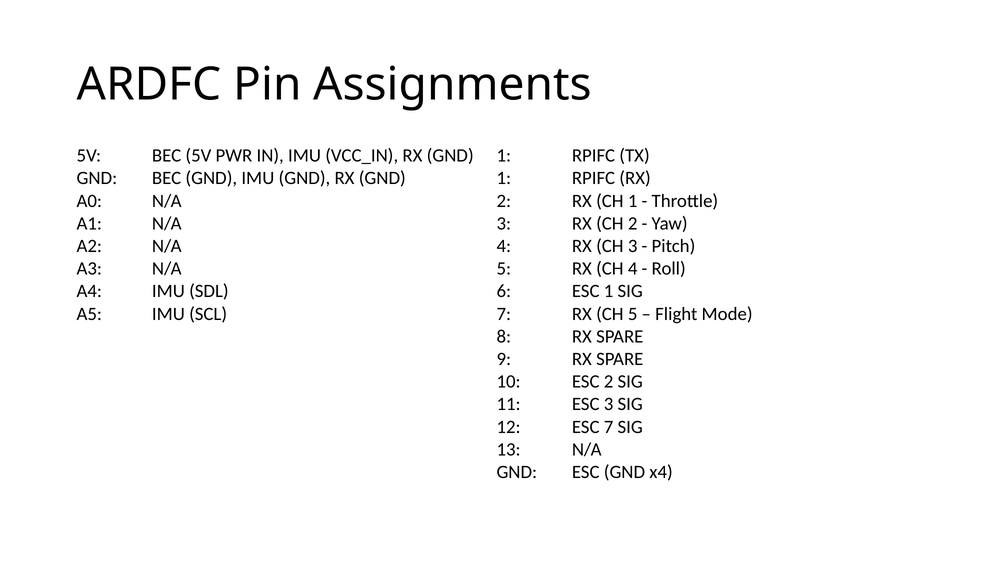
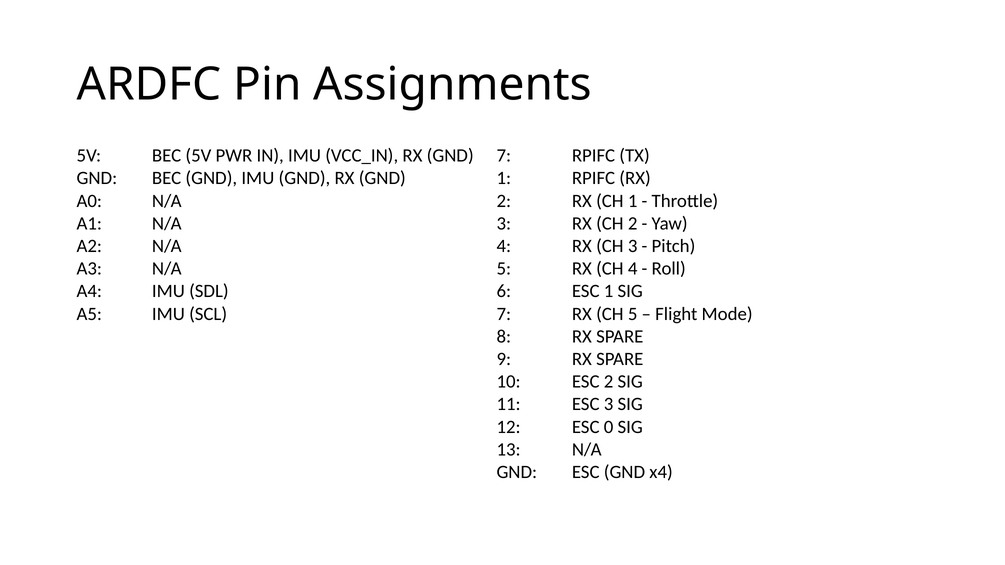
1: 1 -> 7 (504, 156)
ESC 7: 7 -> 0 (609, 427)
